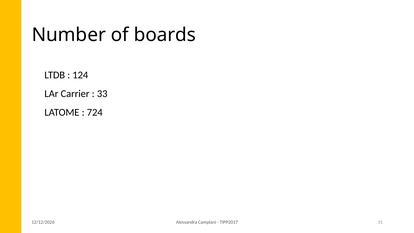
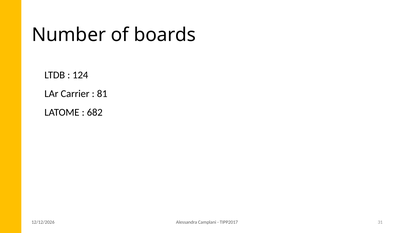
33: 33 -> 81 (102, 94)
724: 724 -> 682 (95, 112)
